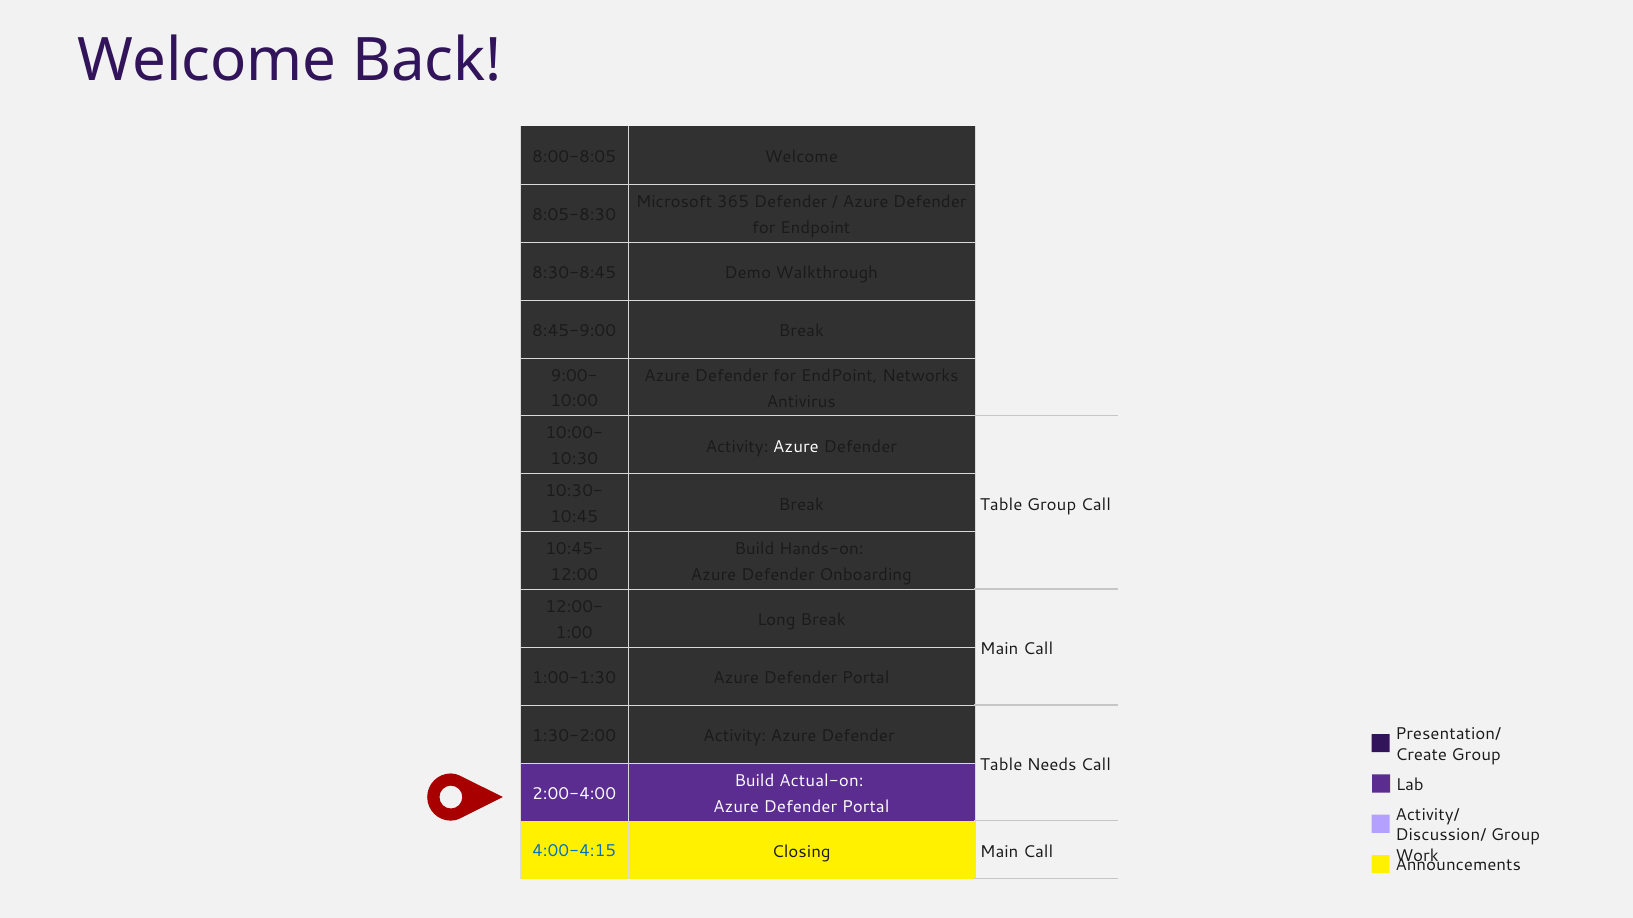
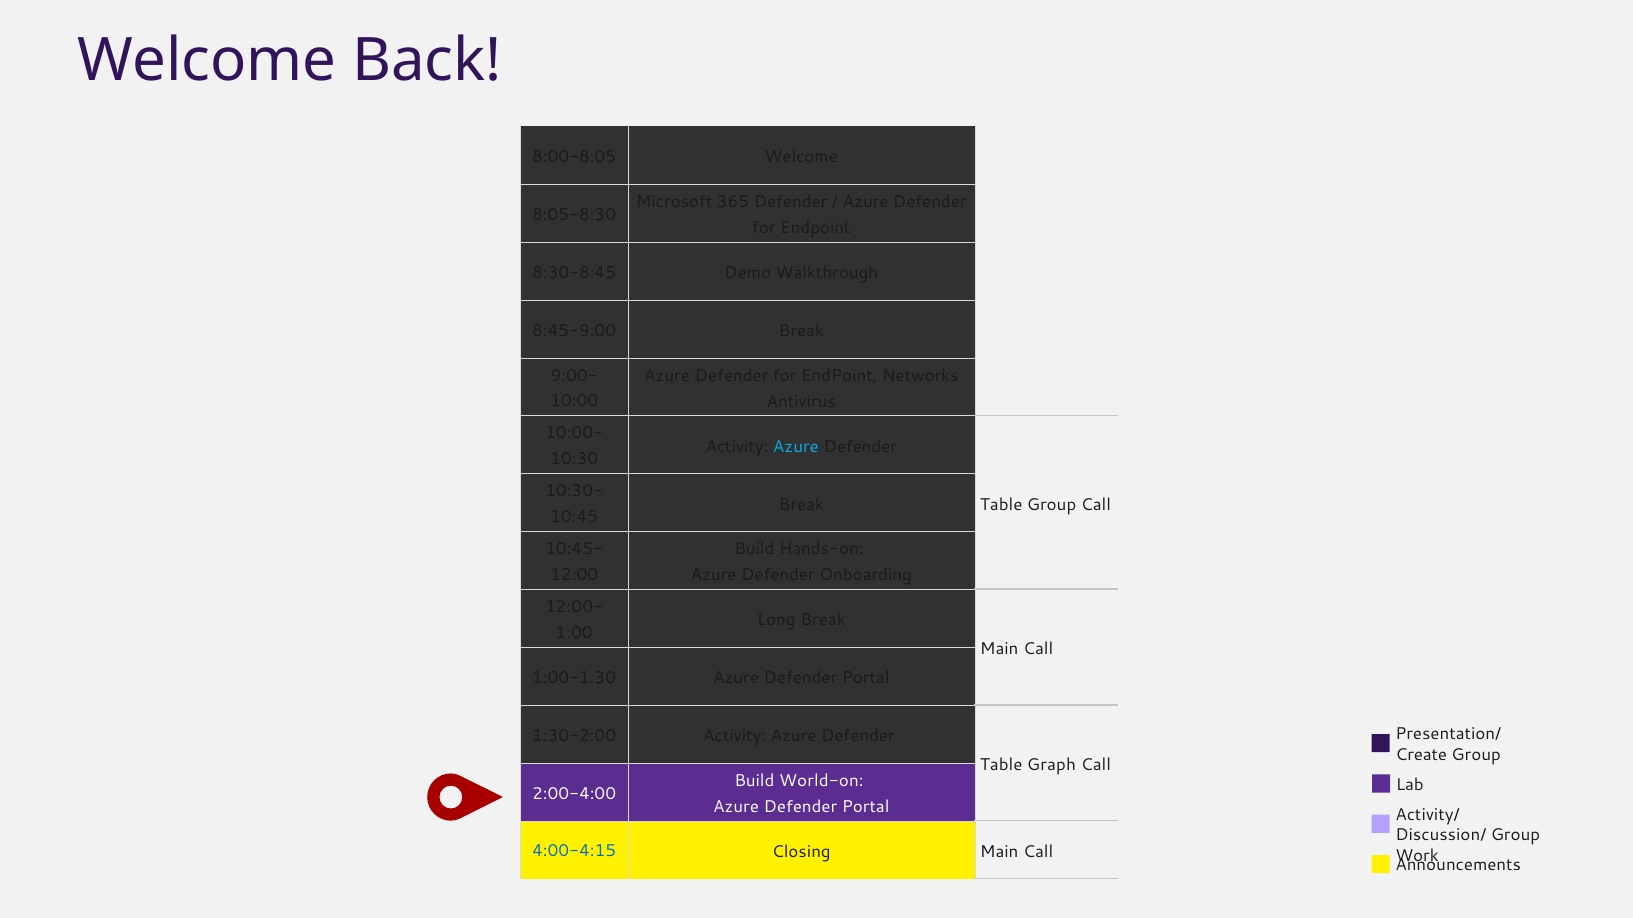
Azure colour: white -> light blue (796, 447)
Needs: Needs -> Graph (1052, 765)
Actual-on: Actual-on -> World-on (821, 781)
